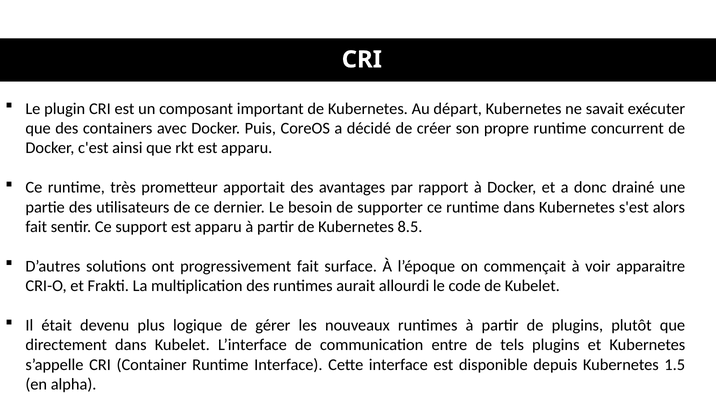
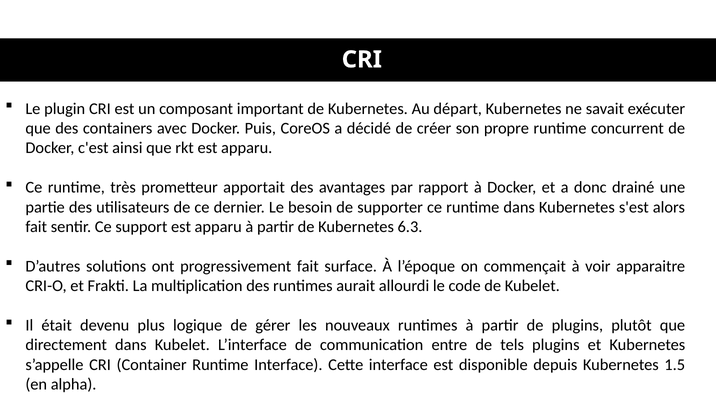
8.5: 8.5 -> 6.3 (410, 227)
